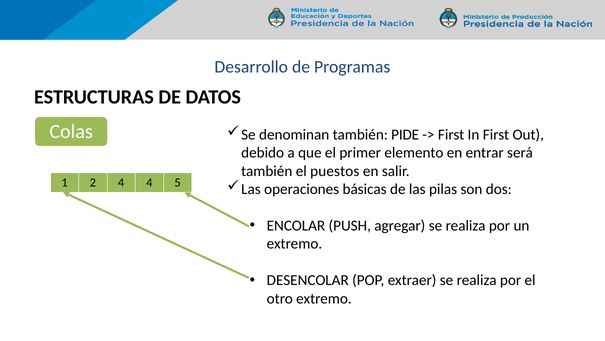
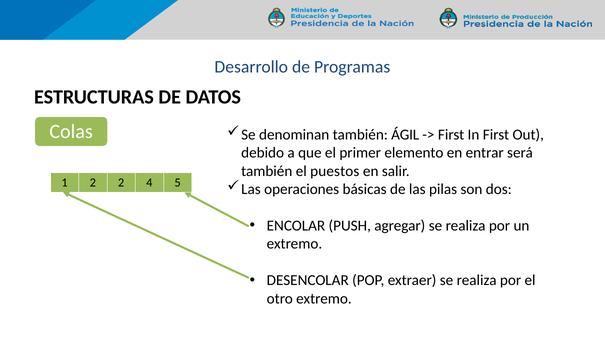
PIDE: PIDE -> ÁGIL (405, 134)
2 4: 4 -> 2 (121, 182)
